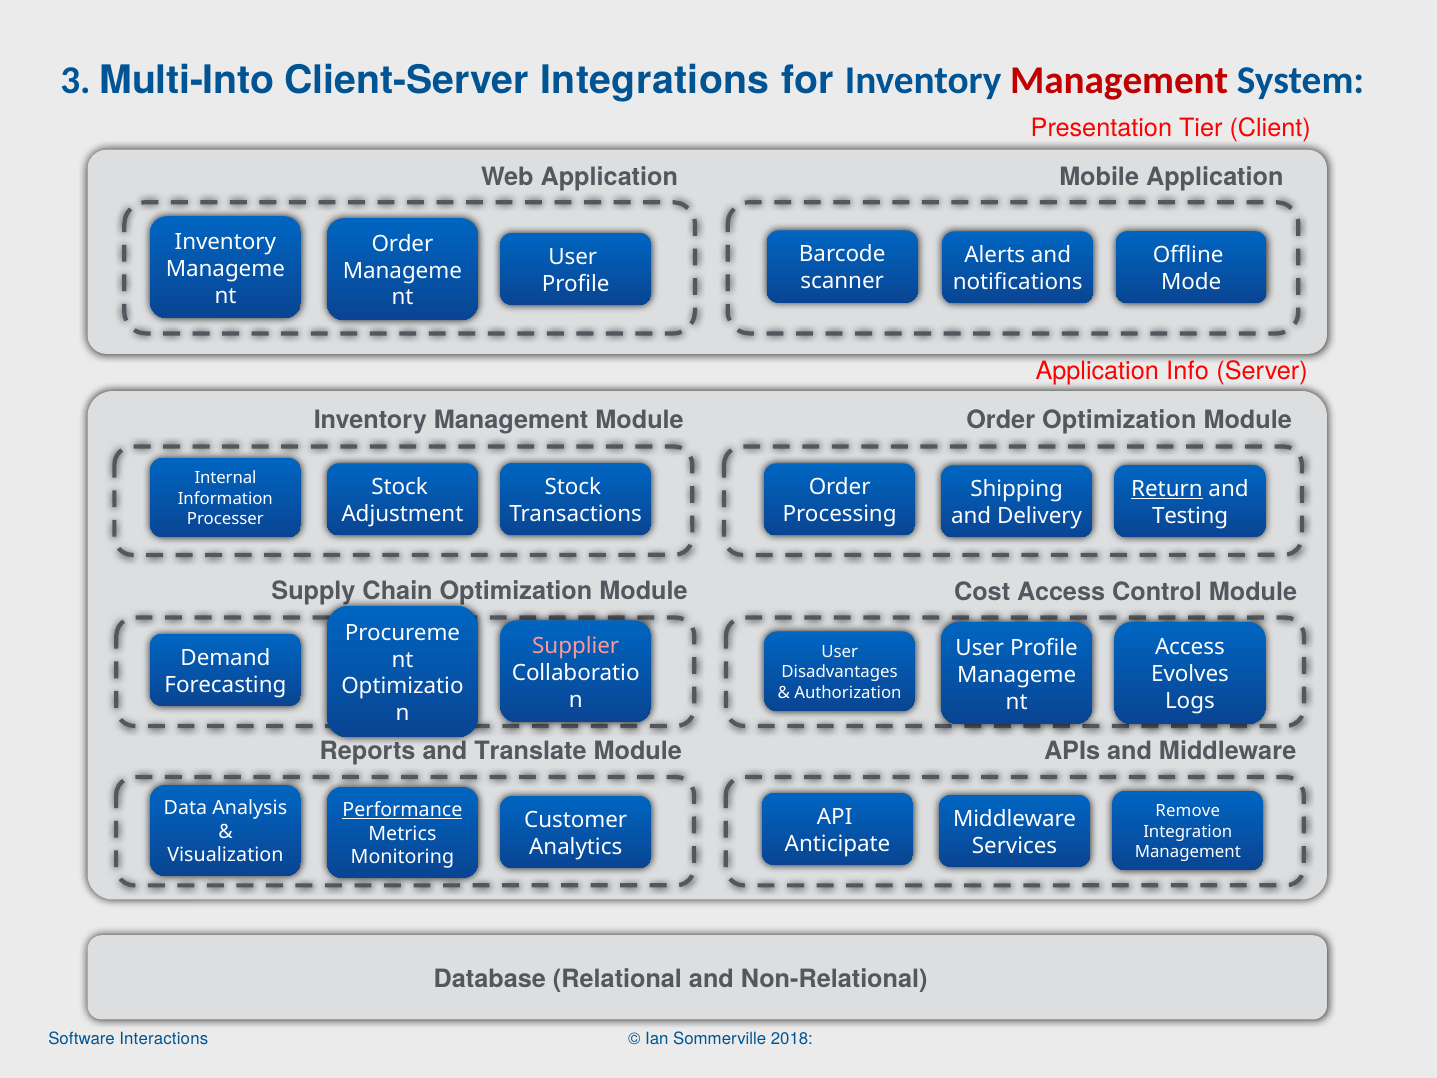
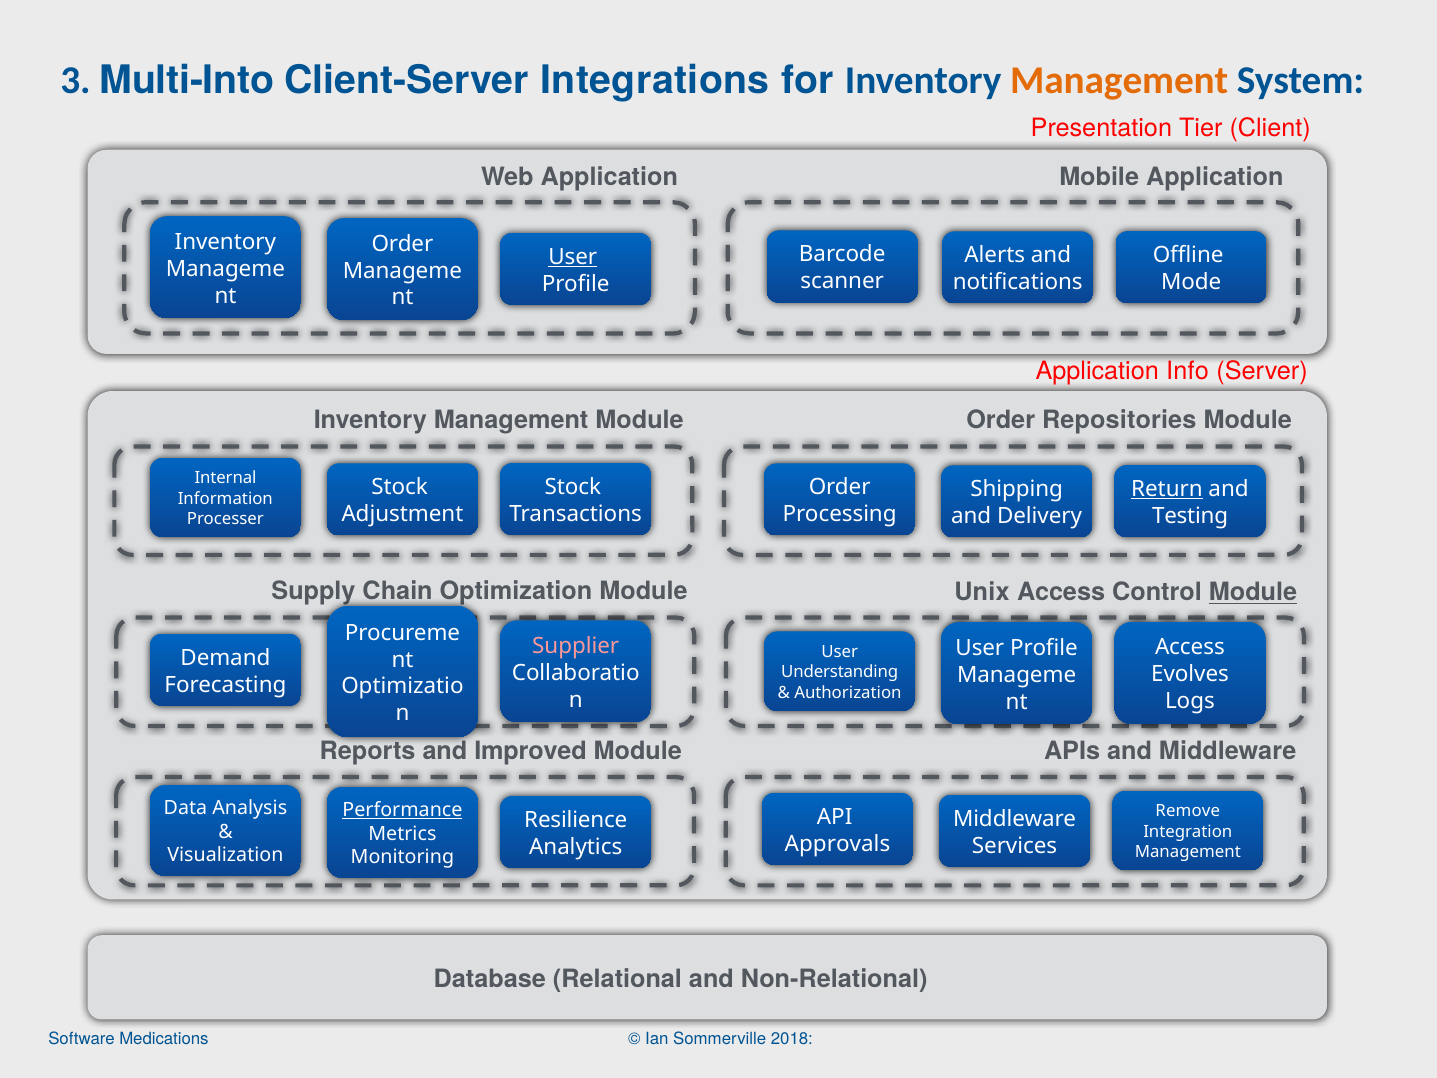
Management colour: red -> orange (1119, 80)
User underline: none -> present (573, 257)
Order Optimization: Optimization -> Repositories (1119, 420)
Cost: Cost -> Unix (982, 592)
Module underline: none -> present (1253, 592)
Disadvantages: Disadvantages -> Understanding (840, 672)
Translate: Translate -> Improved (531, 751)
Customer: Customer -> Resilience (576, 820)
Anticipate: Anticipate -> Approvals (838, 844)
Interactions: Interactions -> Medications (164, 1038)
